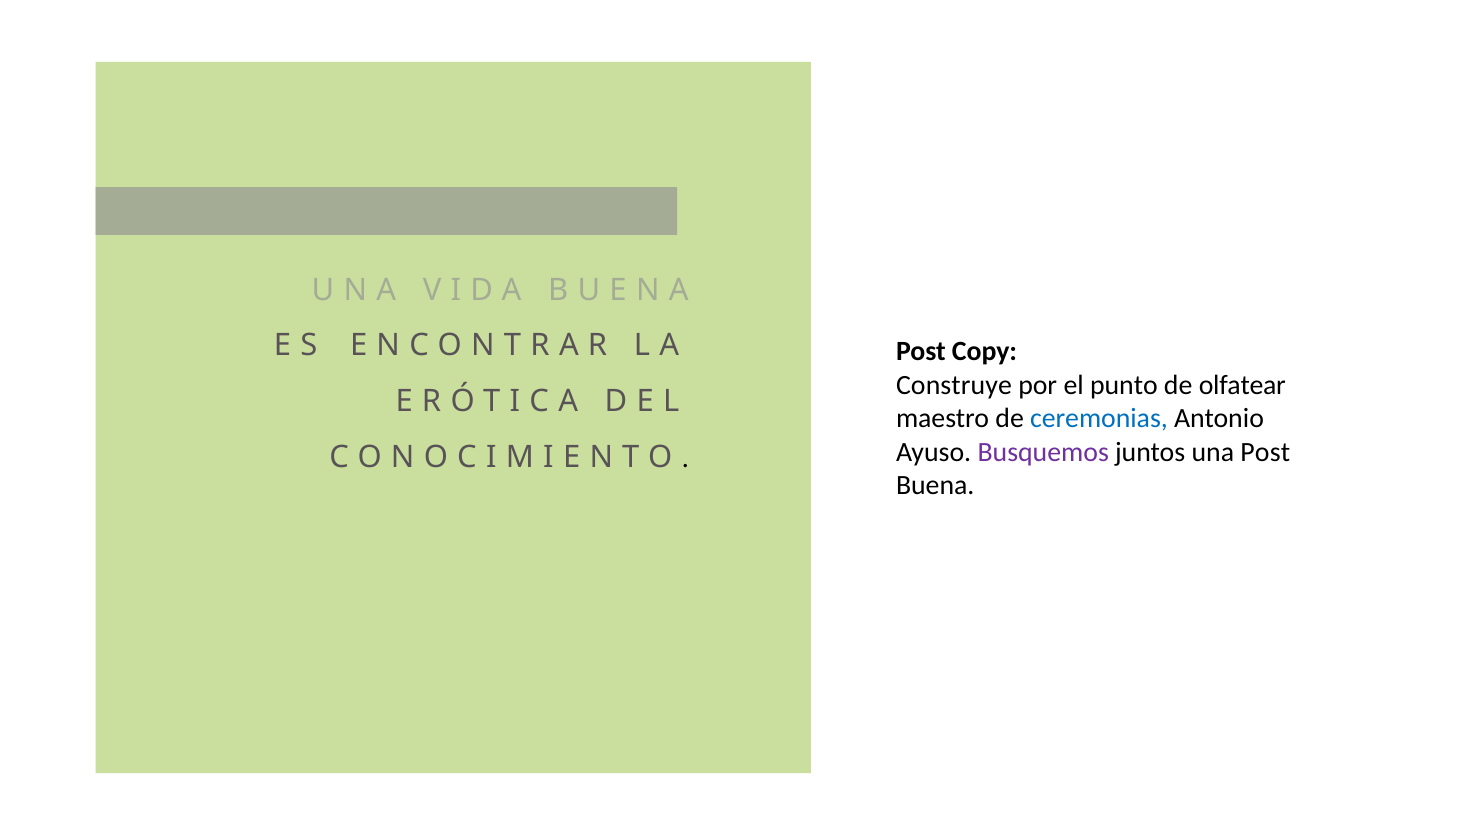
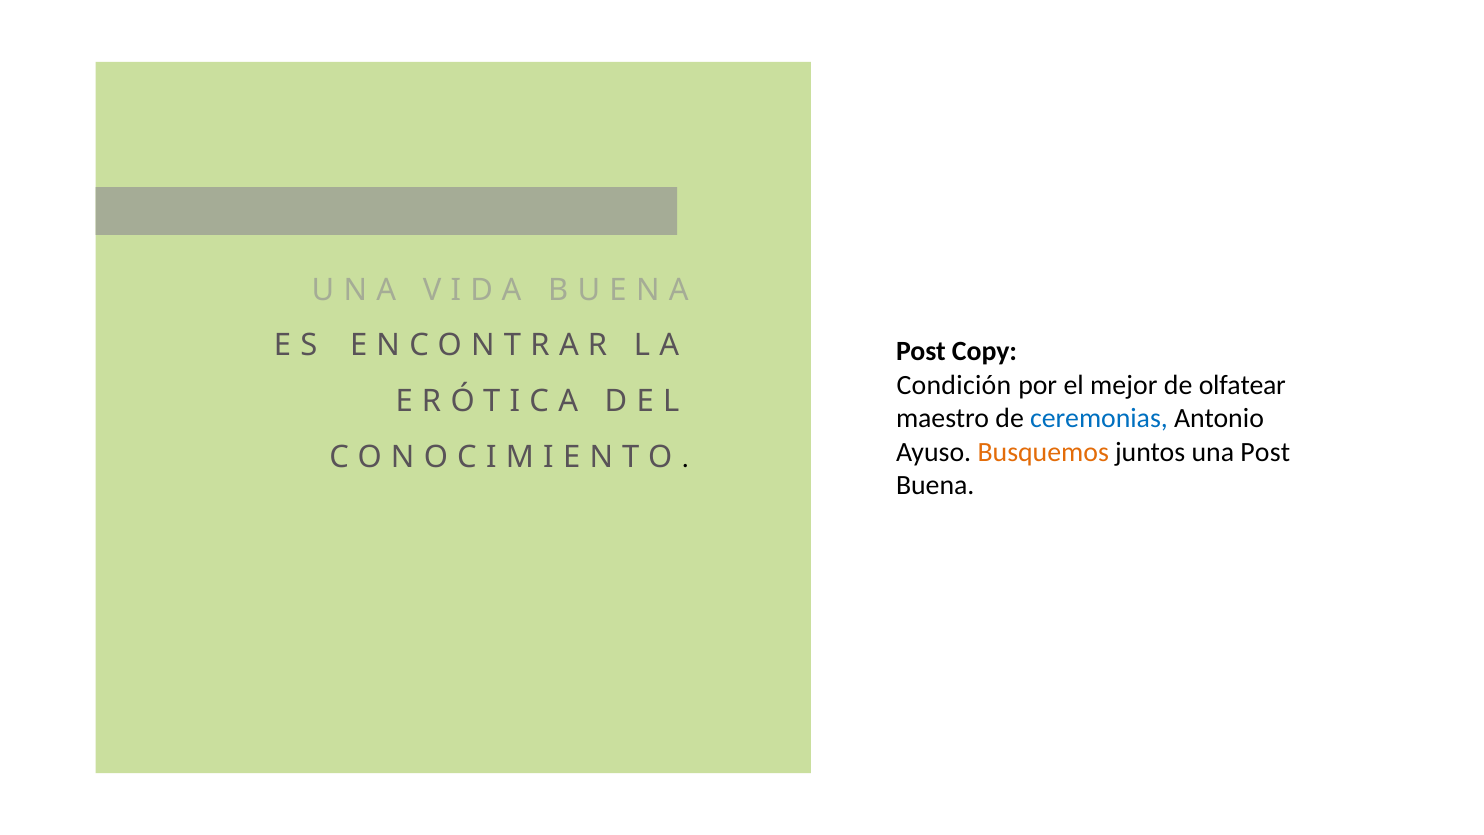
Construye: Construye -> Condición (954, 385)
punto: punto -> mejor (1124, 385)
Busquemos colour: purple -> orange (1043, 452)
